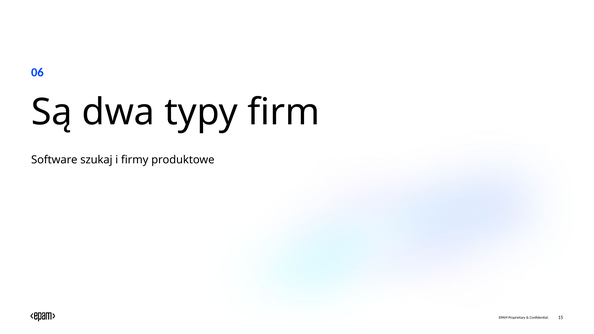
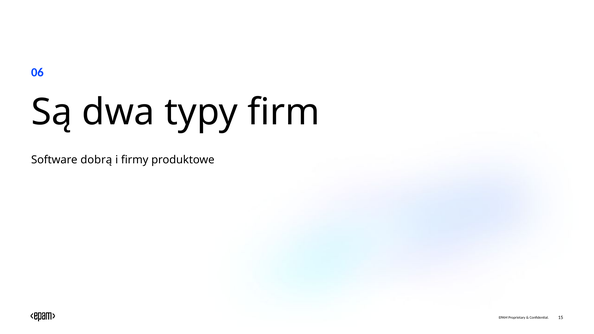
szukaj: szukaj -> dobrą (96, 160)
